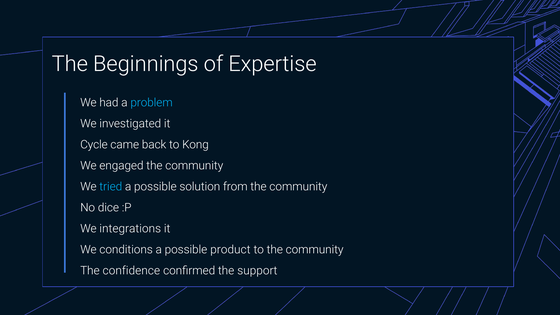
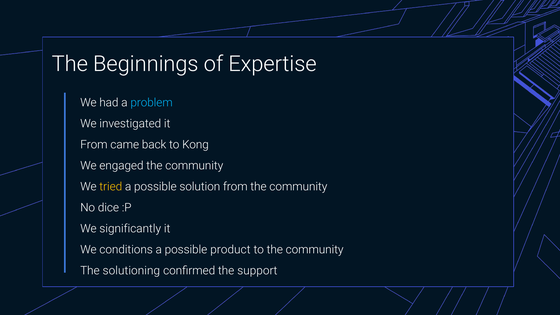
Cycle: Cycle -> From (94, 145)
tried colour: light blue -> yellow (111, 187)
integrations: integrations -> significantly (130, 229)
confidence: confidence -> solutioning (131, 271)
